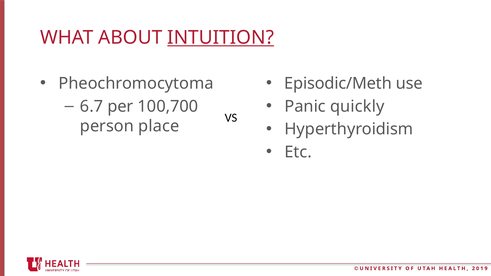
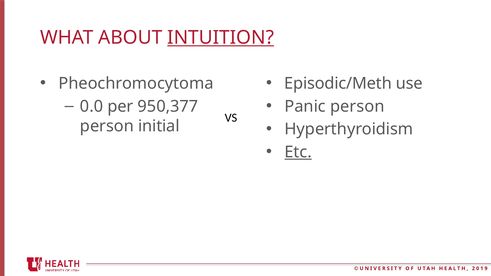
6.7: 6.7 -> 0.0 (92, 106)
100,700: 100,700 -> 950,377 (168, 106)
Panic quickly: quickly -> person (357, 106)
place: place -> initial (159, 126)
Etc underline: none -> present (298, 152)
